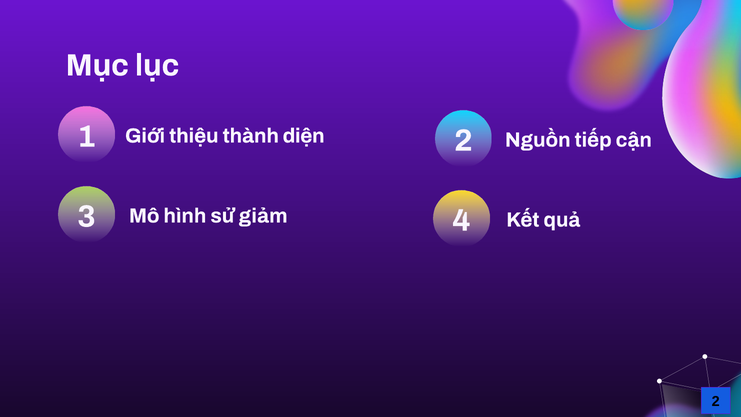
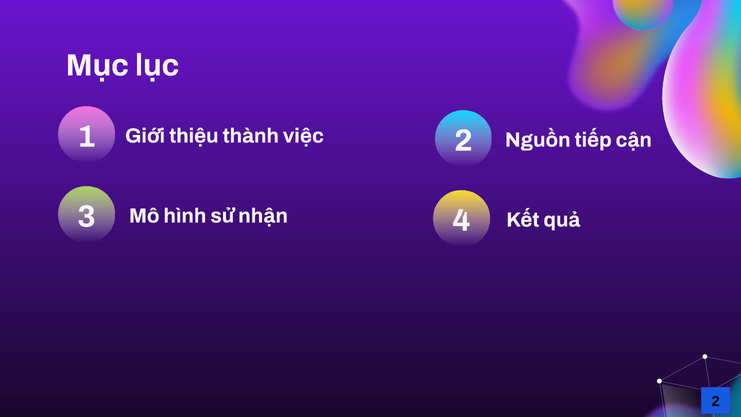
diện: diện -> việc (303, 136)
giảm: giảm -> nhận (263, 216)
